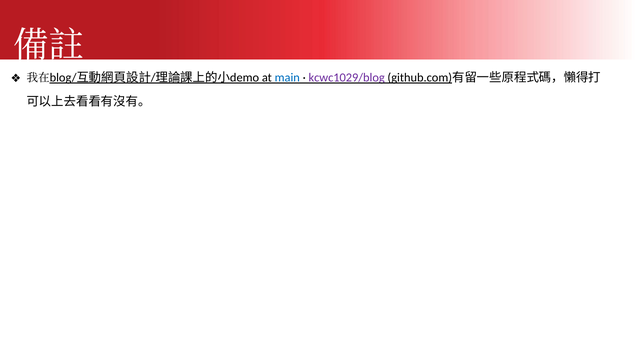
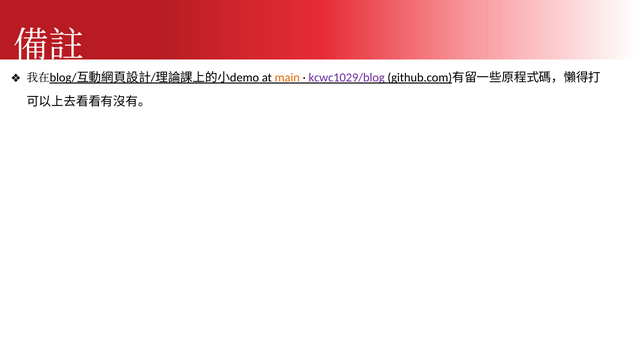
main colour: blue -> orange (287, 78)
